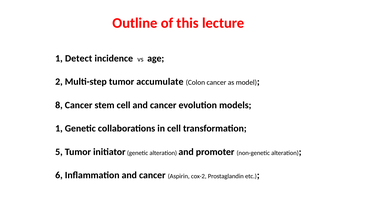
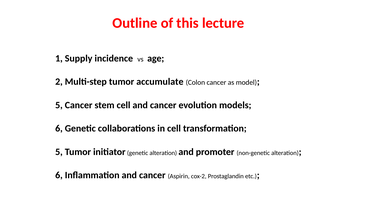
Detect: Detect -> Supply (79, 58)
8: 8 -> 5 (59, 105)
1: 1 -> 6 (59, 128)
